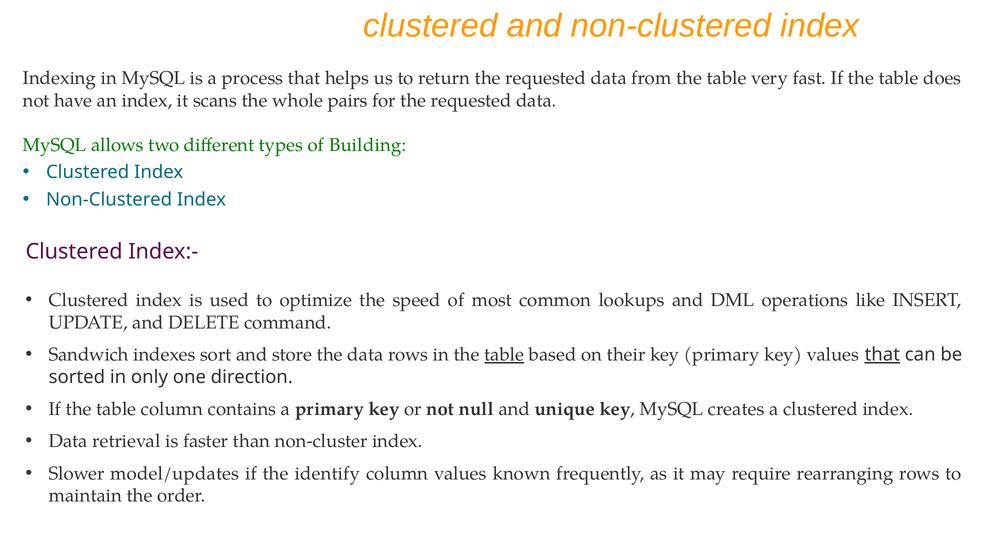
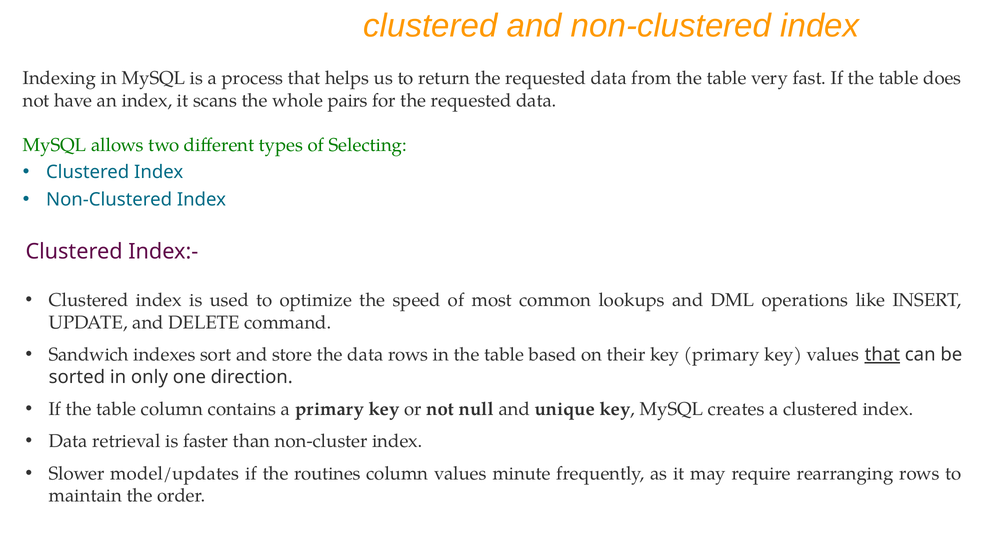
Building: Building -> Selecting (368, 145)
table underline: present -> none (504, 355)
identify: identify -> routines (328, 474)
known: known -> minute (522, 474)
